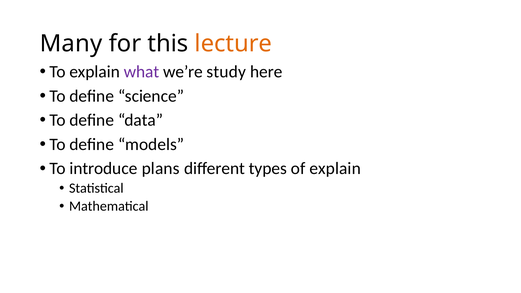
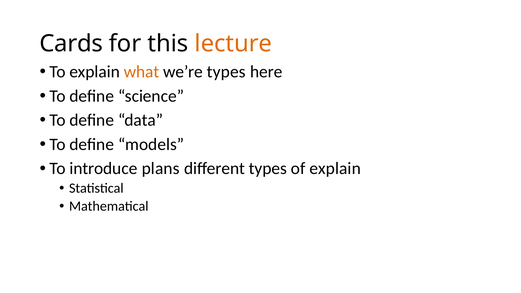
Many: Many -> Cards (71, 44)
what colour: purple -> orange (142, 72)
we’re study: study -> types (226, 72)
